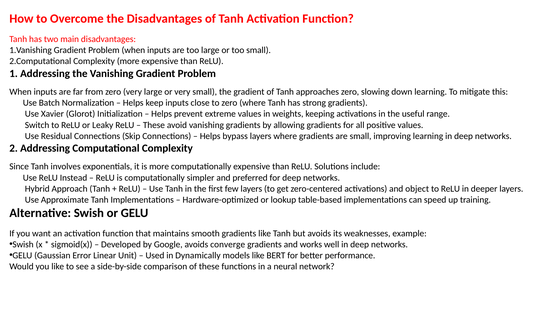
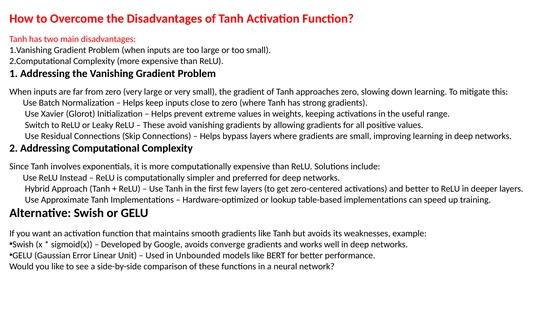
and object: object -> better (417, 189)
Dynamically: Dynamically -> Unbounded (198, 255)
